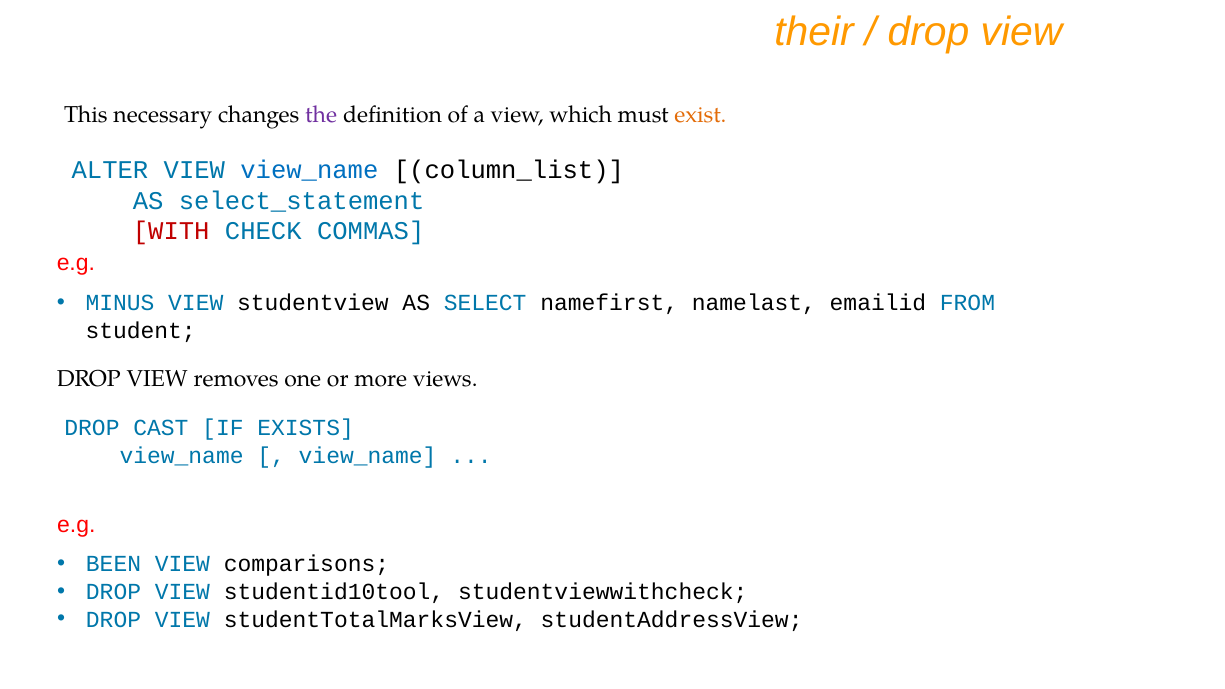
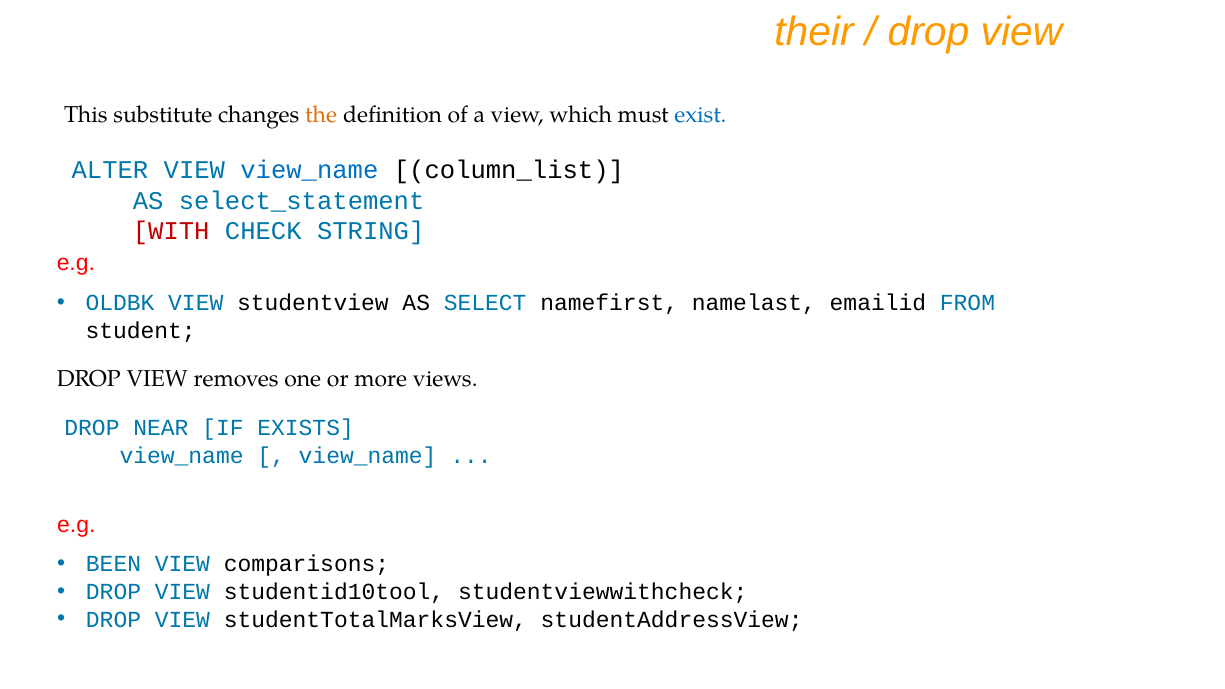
necessary: necessary -> substitute (163, 115)
the colour: purple -> orange (321, 115)
exist colour: orange -> blue (700, 115)
COMMAS: COMMAS -> STRING (371, 231)
MINUS: MINUS -> OLDBK (120, 303)
CAST: CAST -> NEAR (161, 428)
